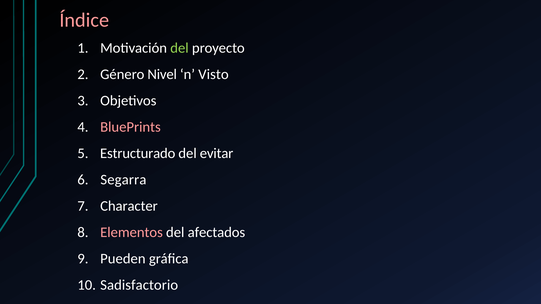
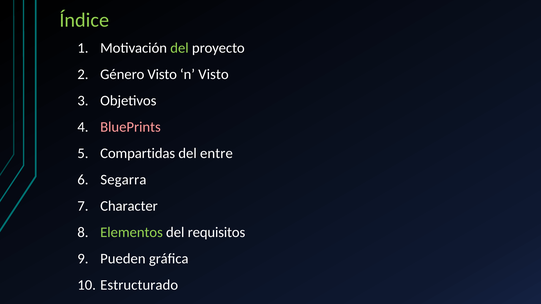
Índice colour: pink -> light green (84, 20)
Género Nivel: Nivel -> Visto (162, 74)
Estructurado: Estructurado -> Compartidas (138, 154)
evitar: evitar -> entre (216, 154)
Elementos colour: pink -> light green (132, 233)
afectados: afectados -> requisitos (216, 233)
Sadisfactorio: Sadisfactorio -> Estructurado (139, 285)
